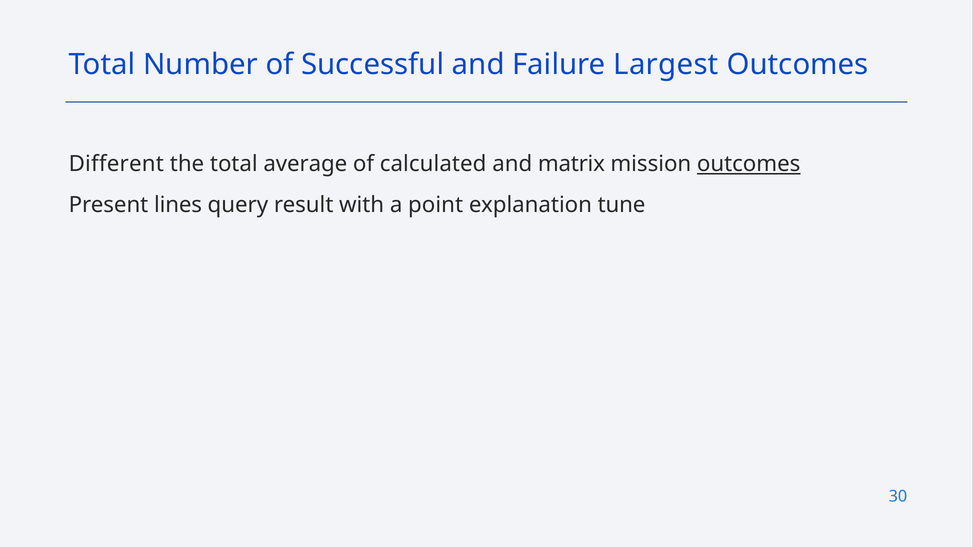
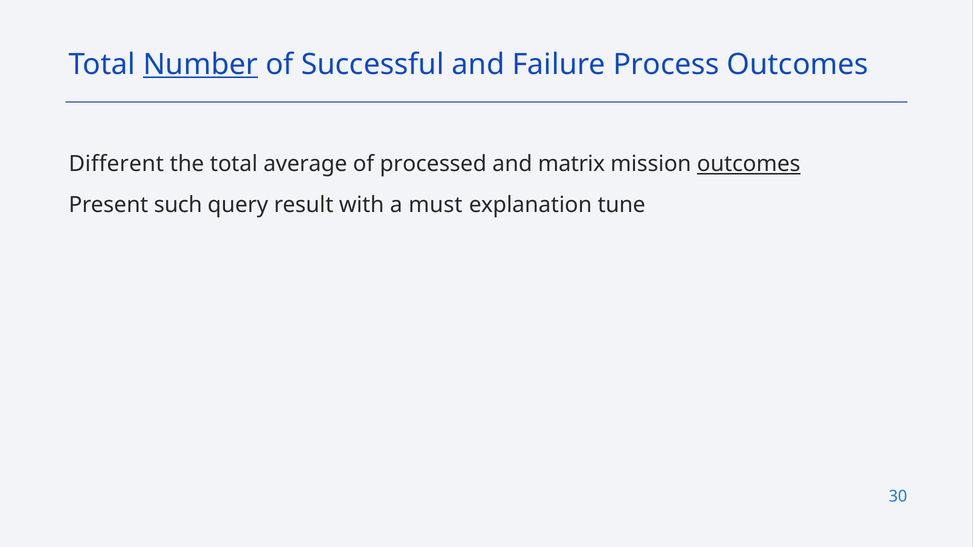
Number underline: none -> present (200, 65)
Largest: Largest -> Process (666, 65)
calculated: calculated -> processed (433, 164)
lines: lines -> such (178, 205)
point: point -> must (436, 205)
